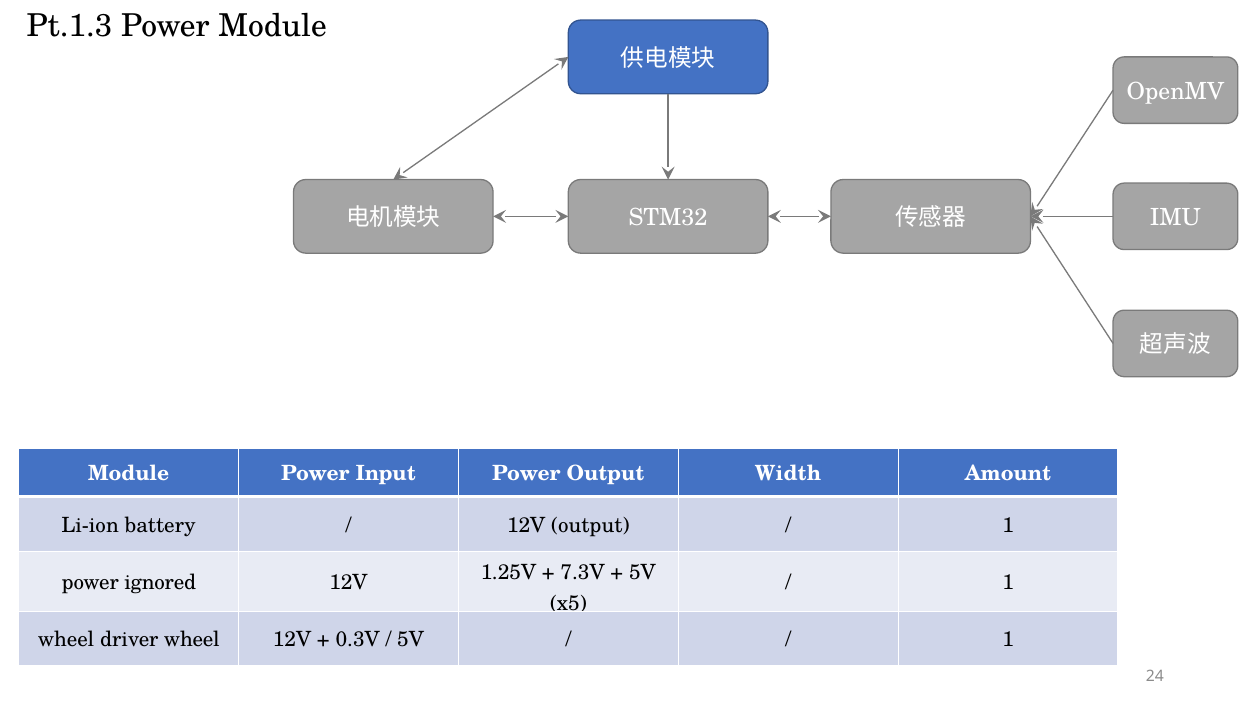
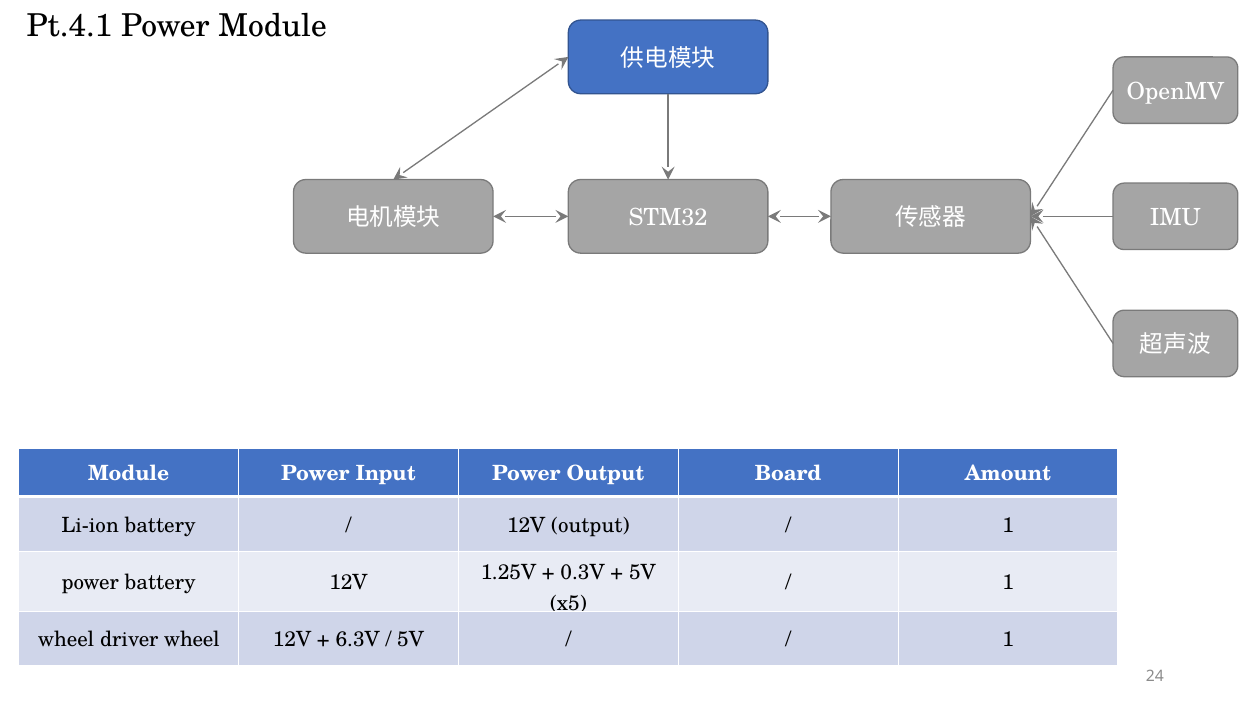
Pt.1.3: Pt.1.3 -> Pt.4.1 (70, 26)
Width: Width -> Board (788, 474)
power ignored: ignored -> battery (160, 582)
7.3V: 7.3V -> 0.3V (583, 573)
0.3V: 0.3V -> 6.3V (358, 640)
